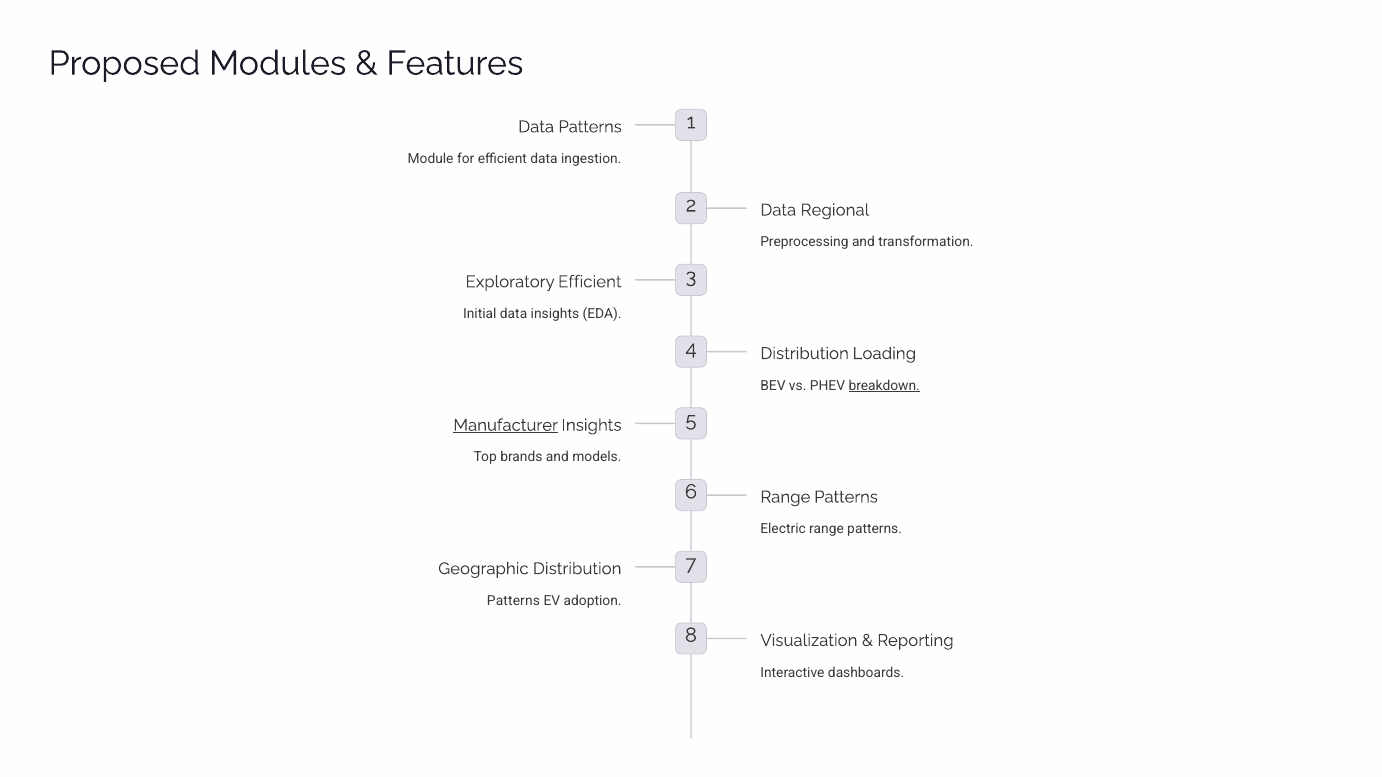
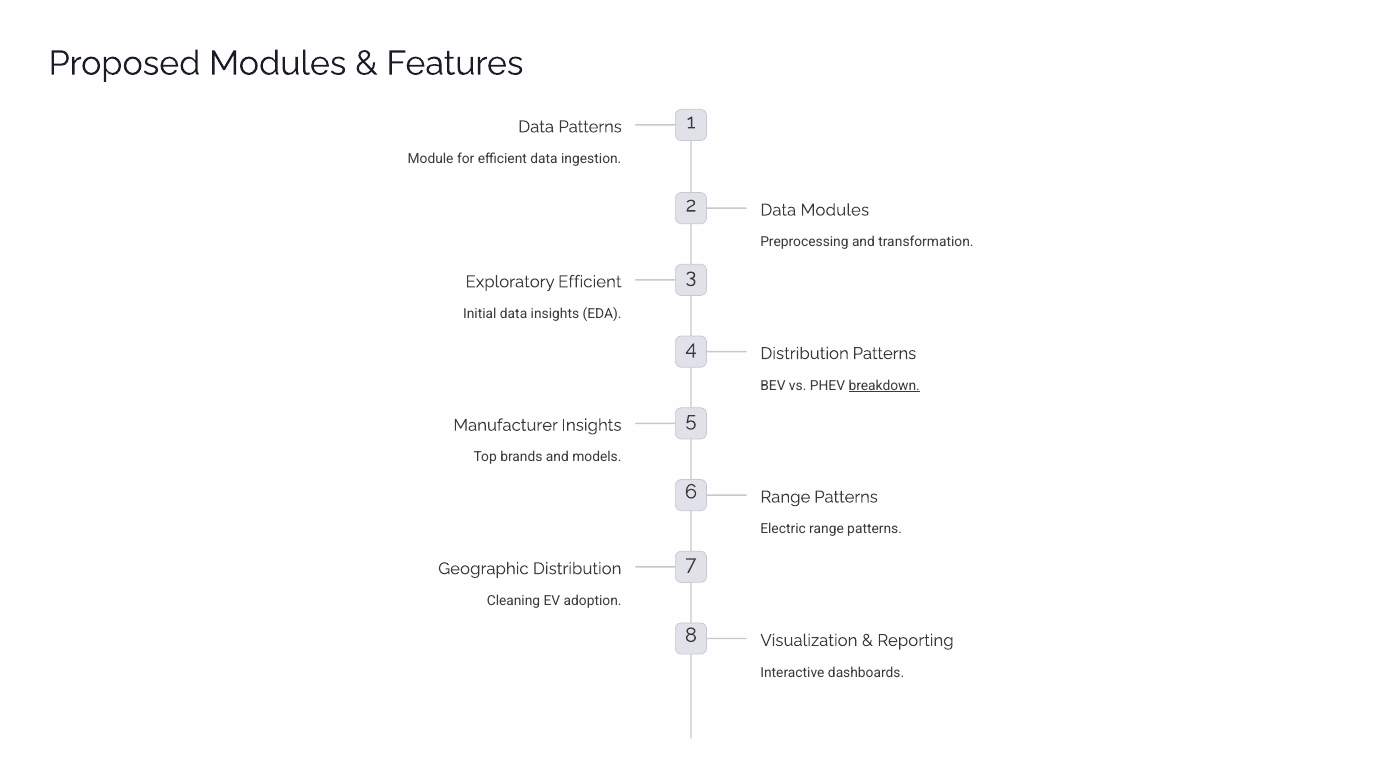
Data Regional: Regional -> Modules (835, 210)
Distribution Loading: Loading -> Patterns (884, 354)
Manufacturer underline: present -> none (506, 425)
Patterns: Patterns -> Cleaning (514, 601)
